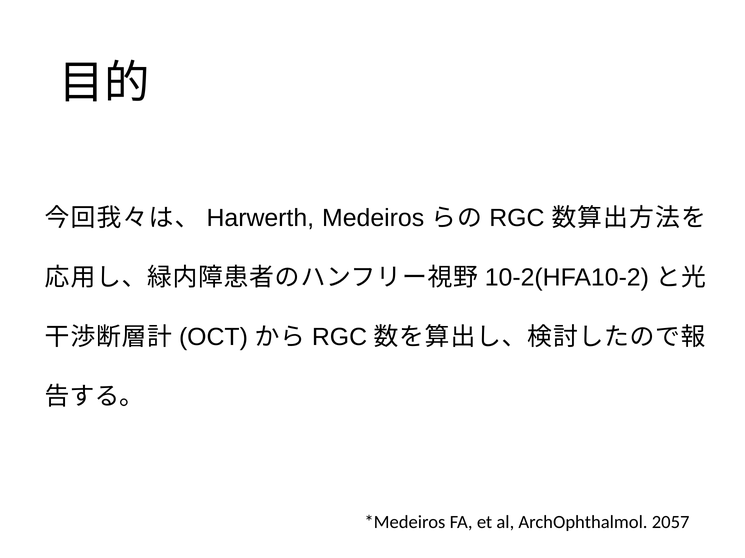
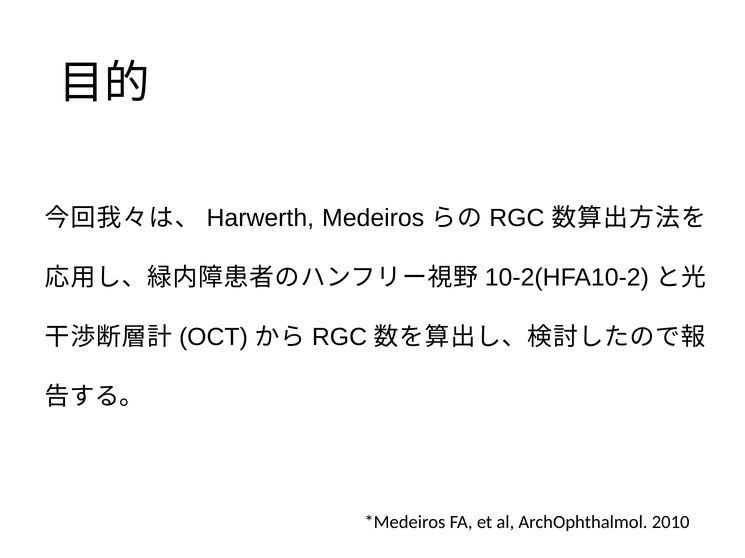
2057: 2057 -> 2010 (671, 523)
